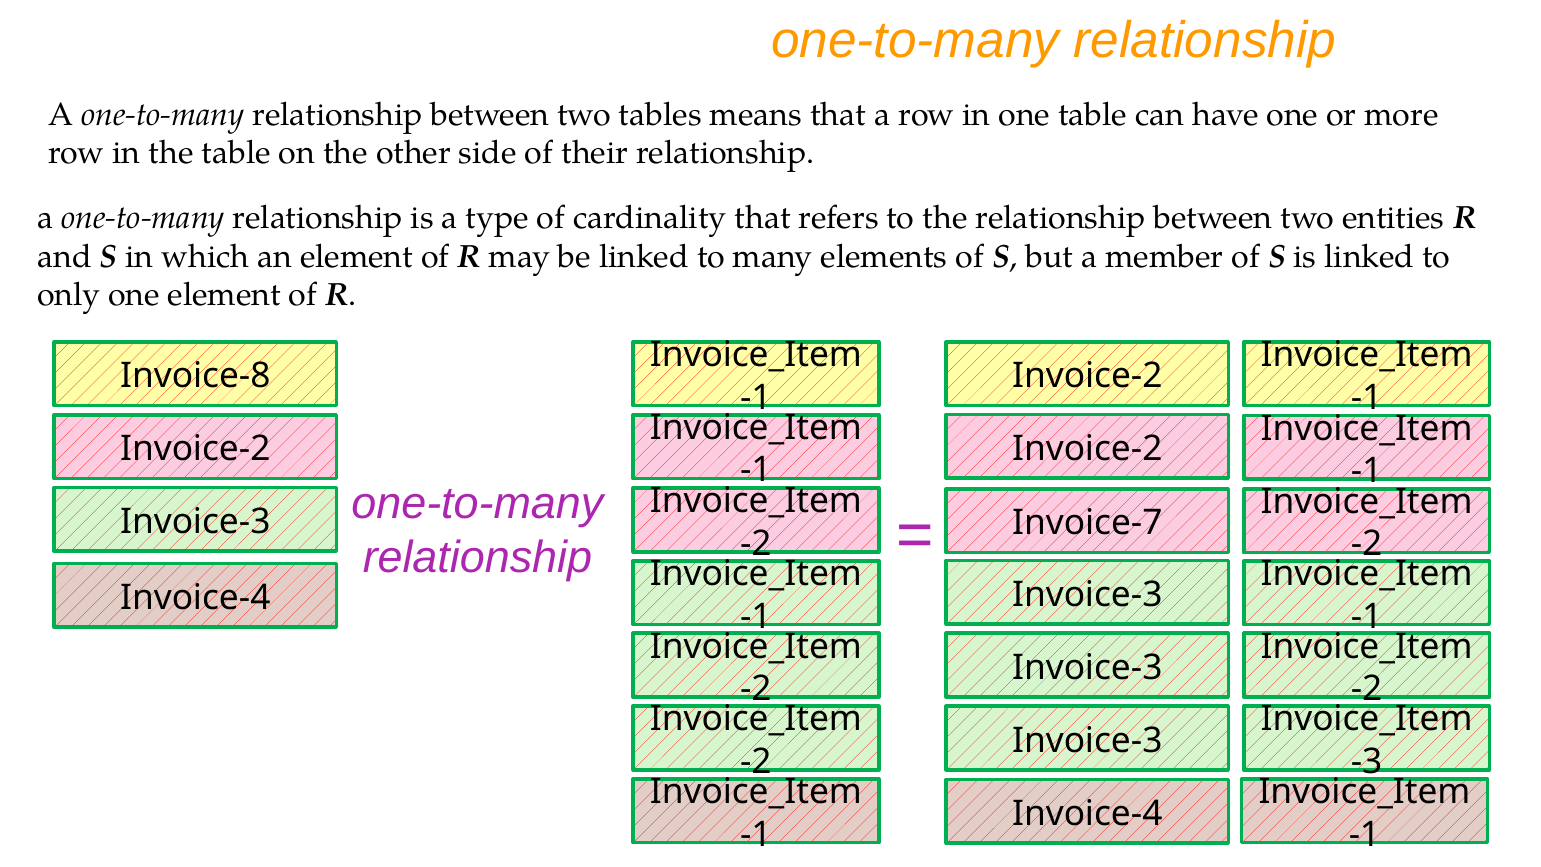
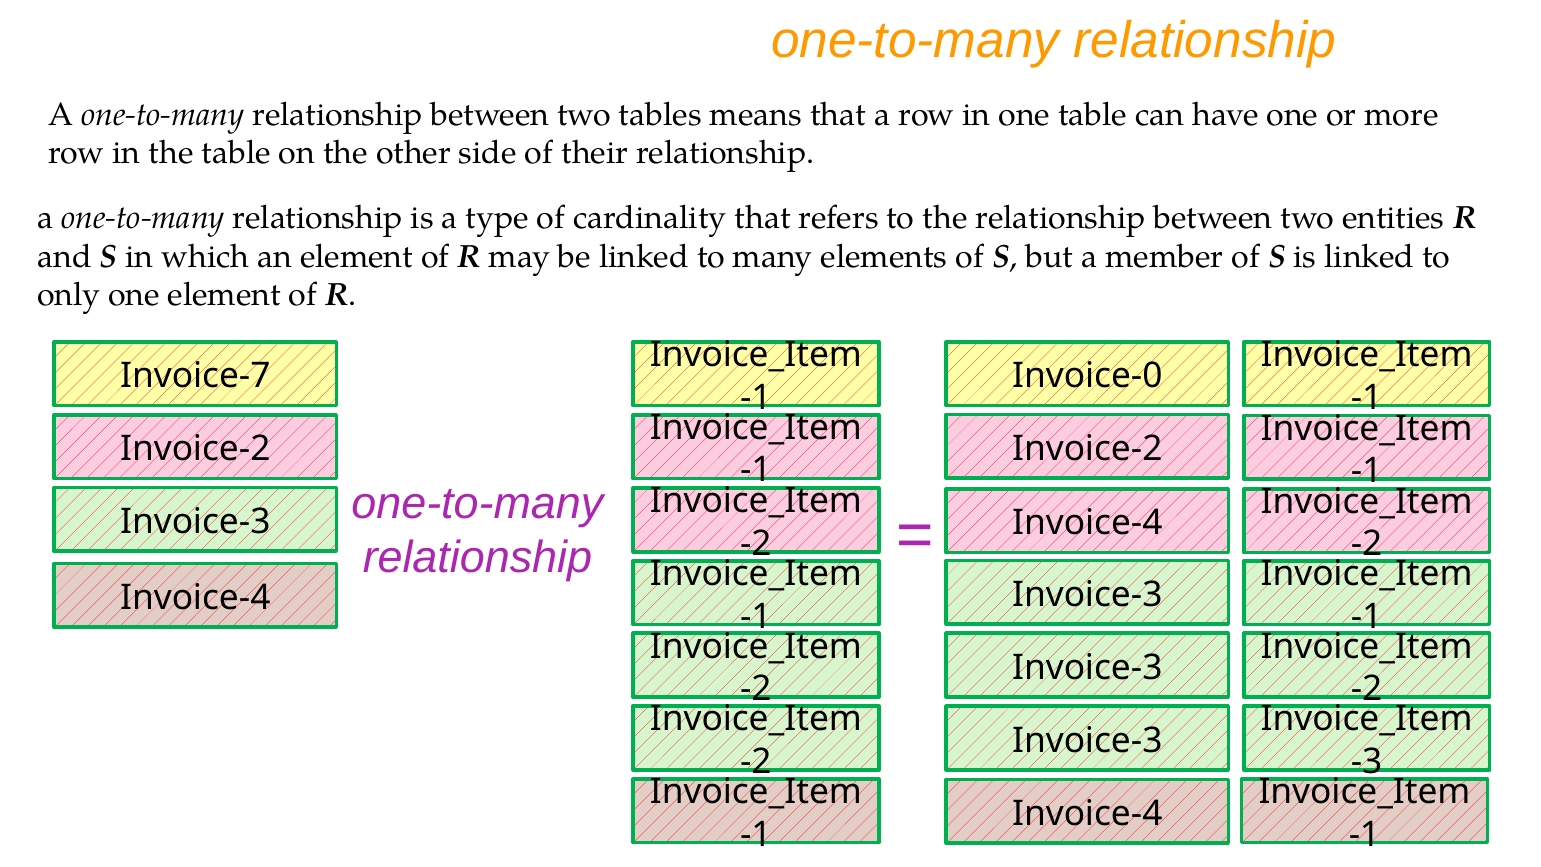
Invoice-8: Invoice-8 -> Invoice-7 (195, 376)
Invoice-2: Invoice-2 -> Invoice-0 (1087, 376)
Invoice-7: Invoice-7 -> Invoice-4 (1087, 523)
